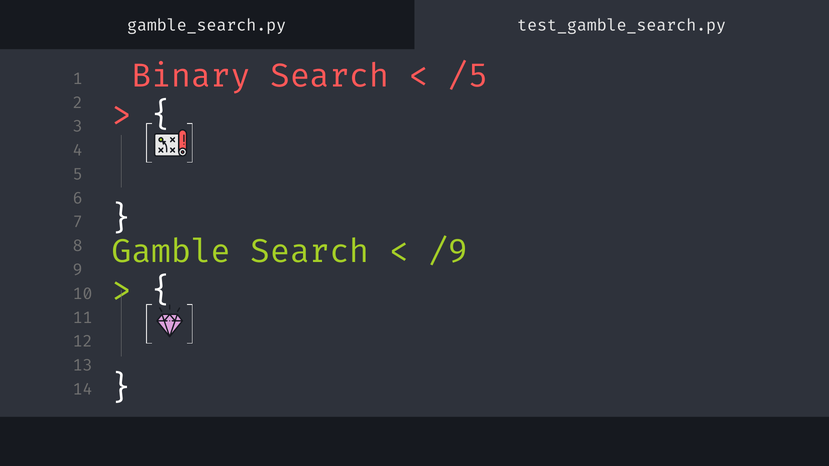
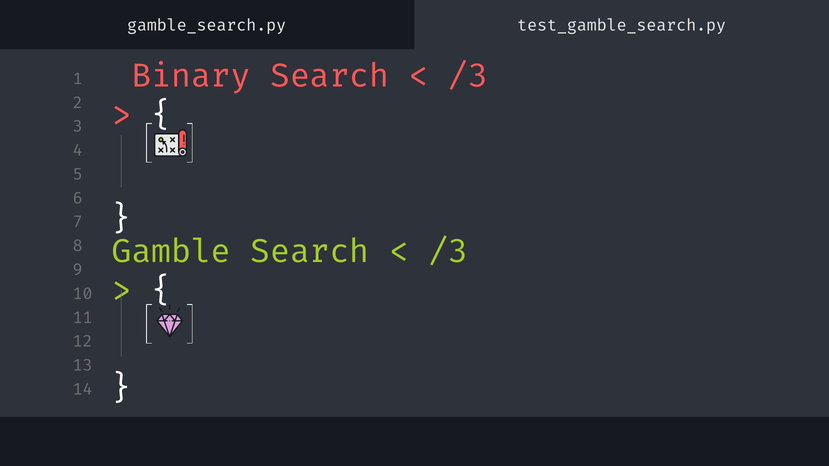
/5: /5 -> /3 (468, 76)
/9: /9 -> /3 (449, 252)
